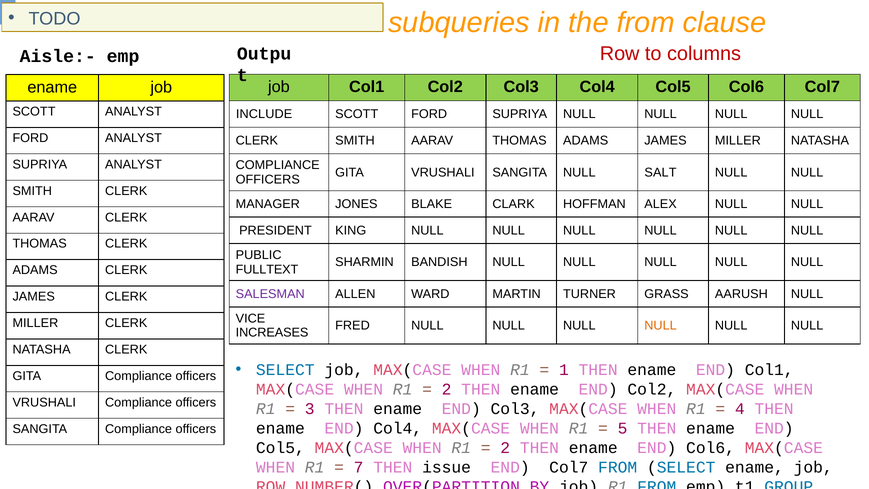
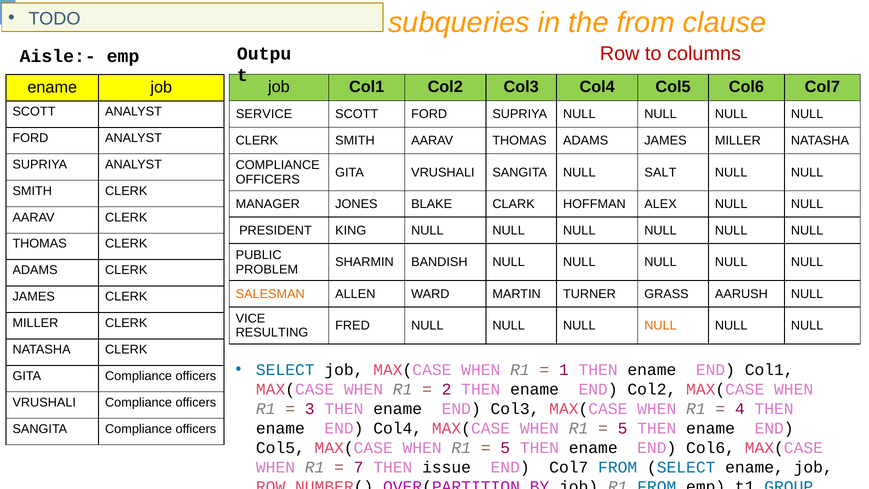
INCLUDE: INCLUDE -> SERVICE (264, 114)
FULLTEXT: FULLTEXT -> PROBLEM (267, 269)
SALESMAN colour: purple -> orange (270, 294)
INCREASES: INCREASES -> RESULTING (272, 333)
2: 2 -> 5 (505, 448)
